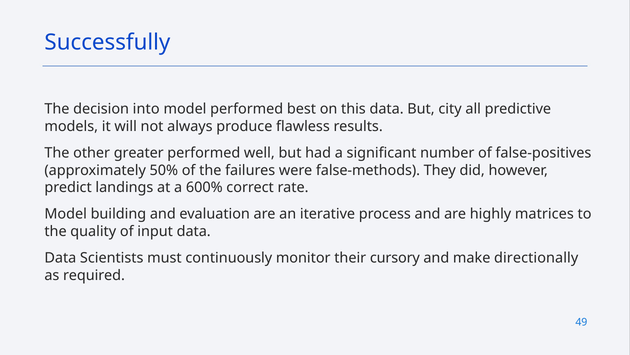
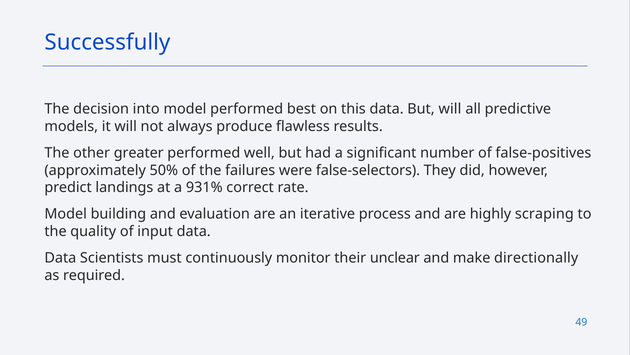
But city: city -> will (450, 109)
false-methods: false-methods -> false-selectors (368, 170)
600%: 600% -> 931% (204, 187)
matrices: matrices -> scraping (544, 214)
cursory: cursory -> unclear (395, 258)
